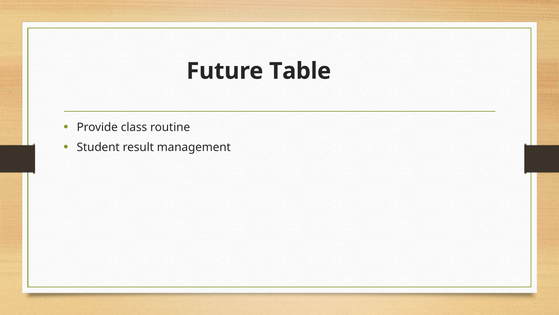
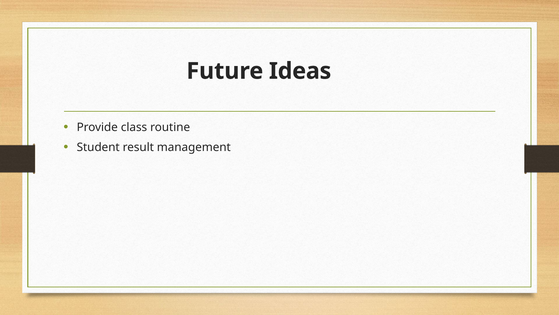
Table: Table -> Ideas (300, 71)
